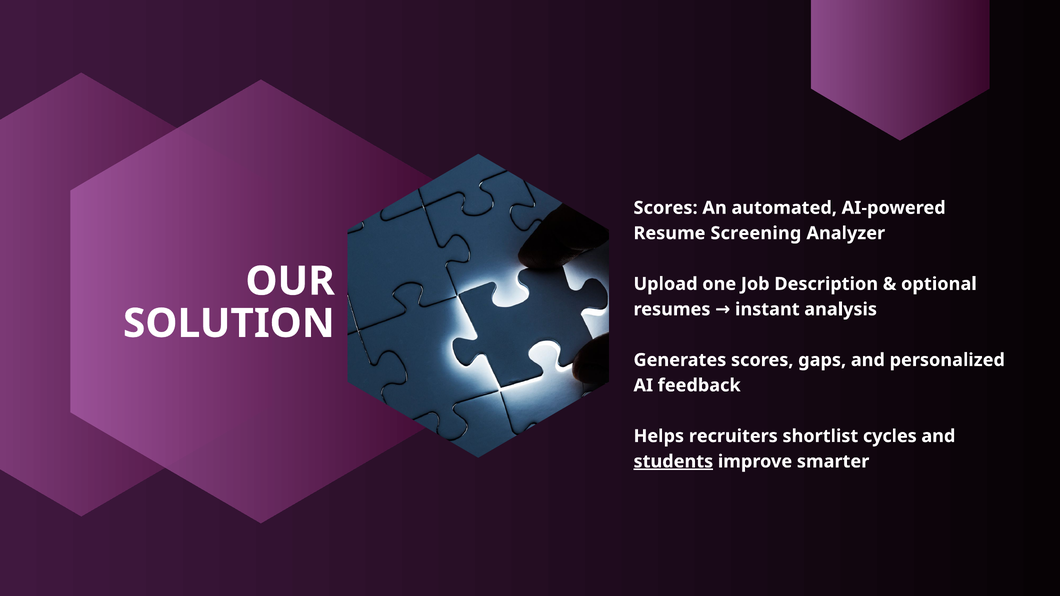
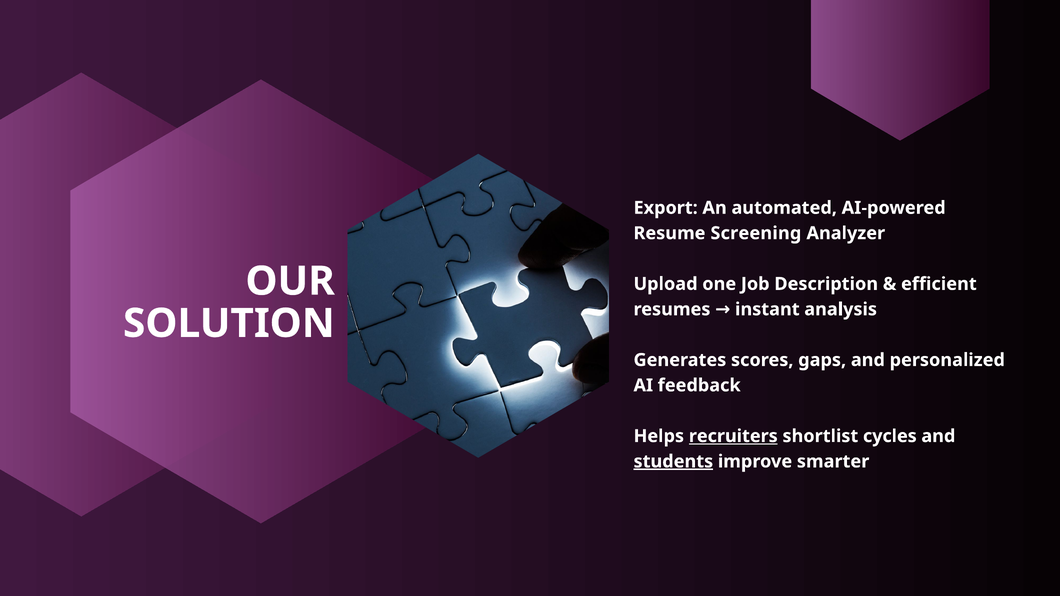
Scores: Scores -> Export (666, 208)
optional: optional -> efficient (939, 284)
recruiters underline: none -> present (733, 436)
